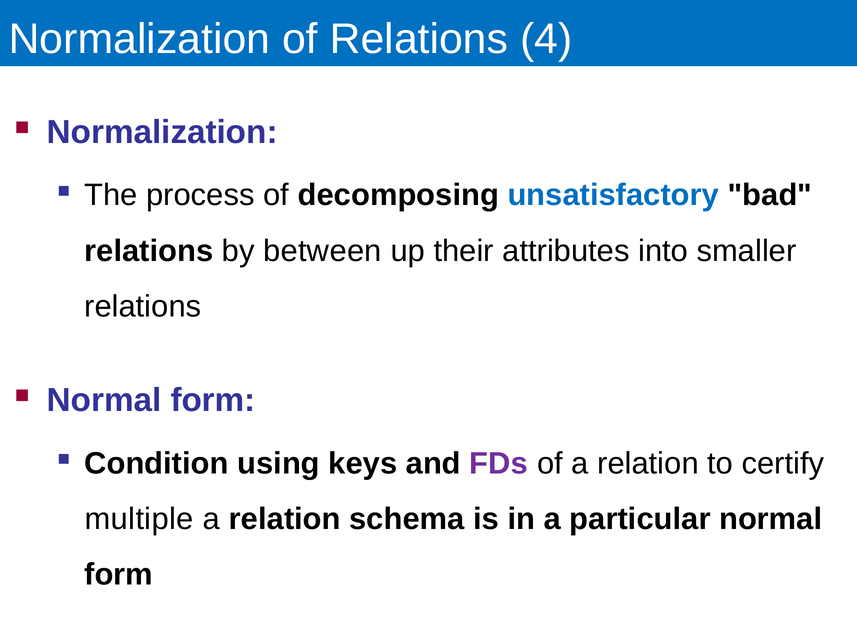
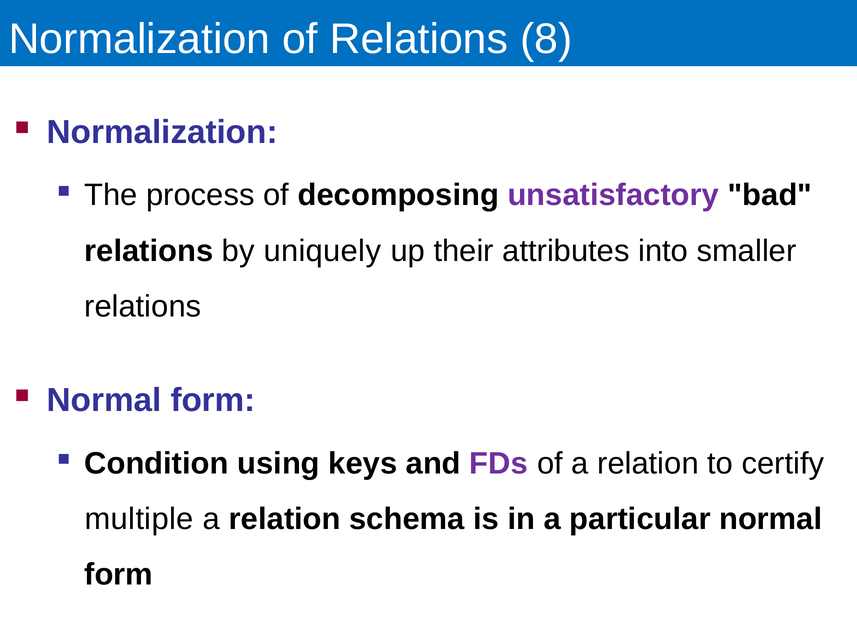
4: 4 -> 8 (546, 39)
unsatisfactory colour: blue -> purple (613, 195)
between: between -> uniquely (322, 251)
